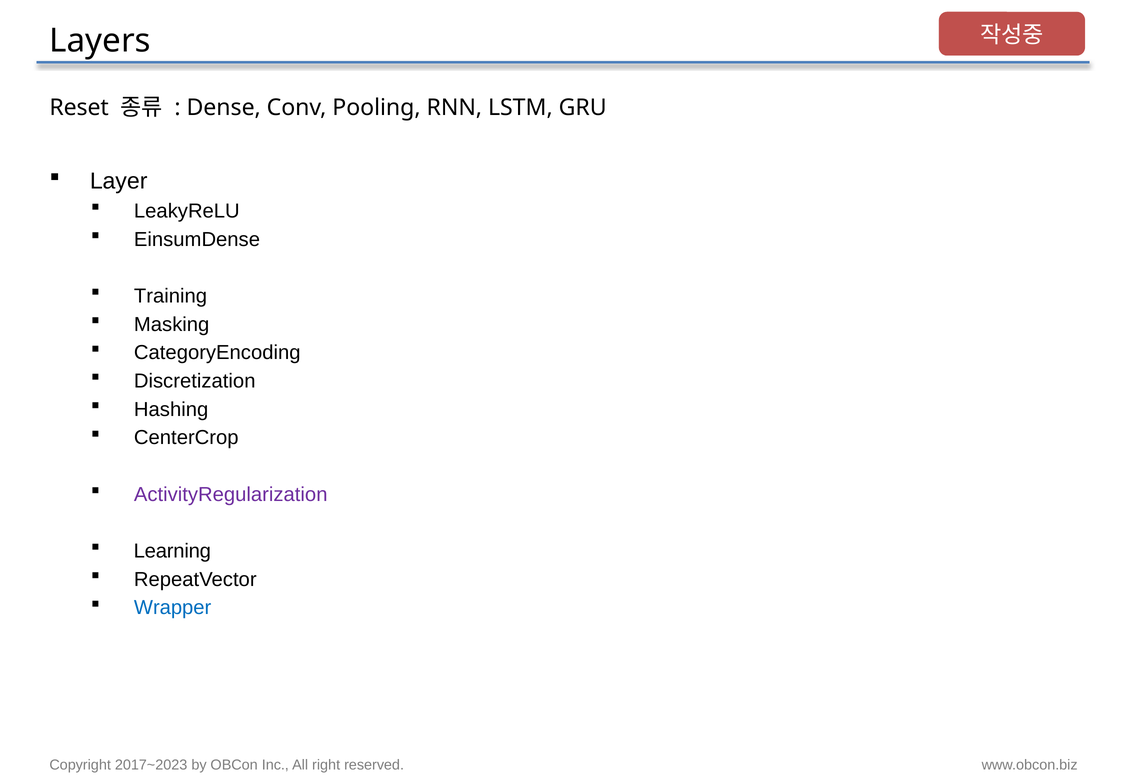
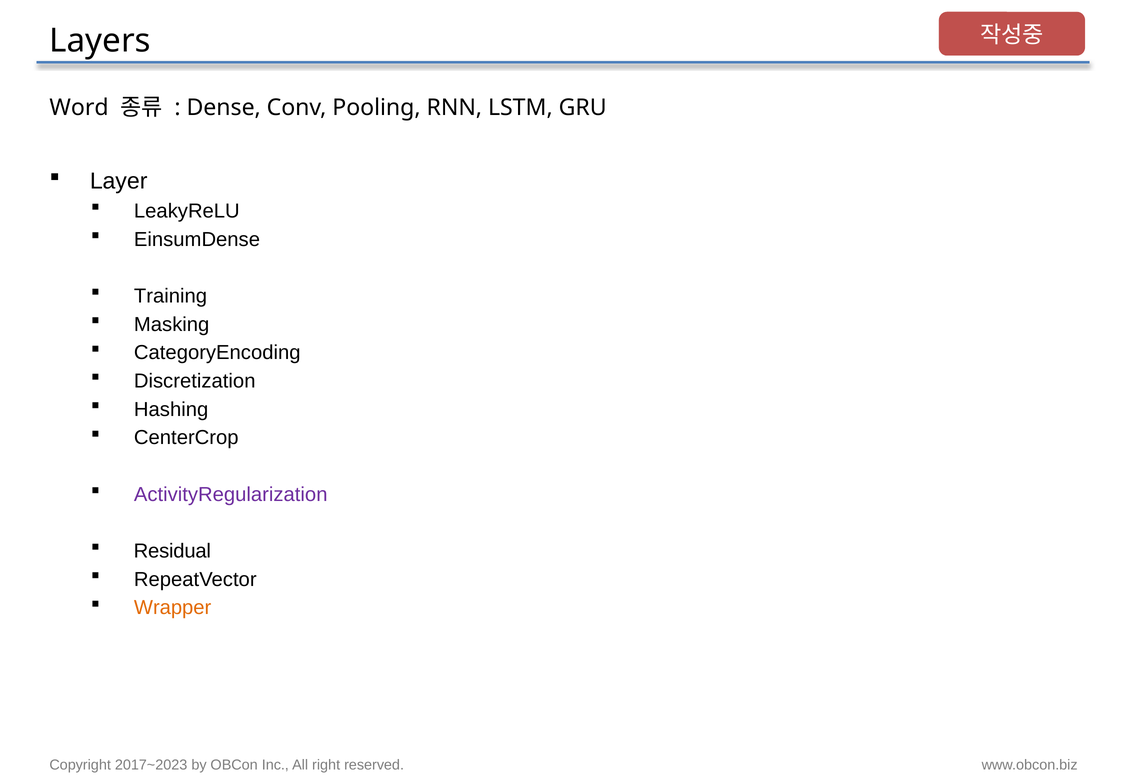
Reset: Reset -> Word (79, 108)
Learning: Learning -> Residual (172, 551)
Wrapper colour: blue -> orange (173, 608)
